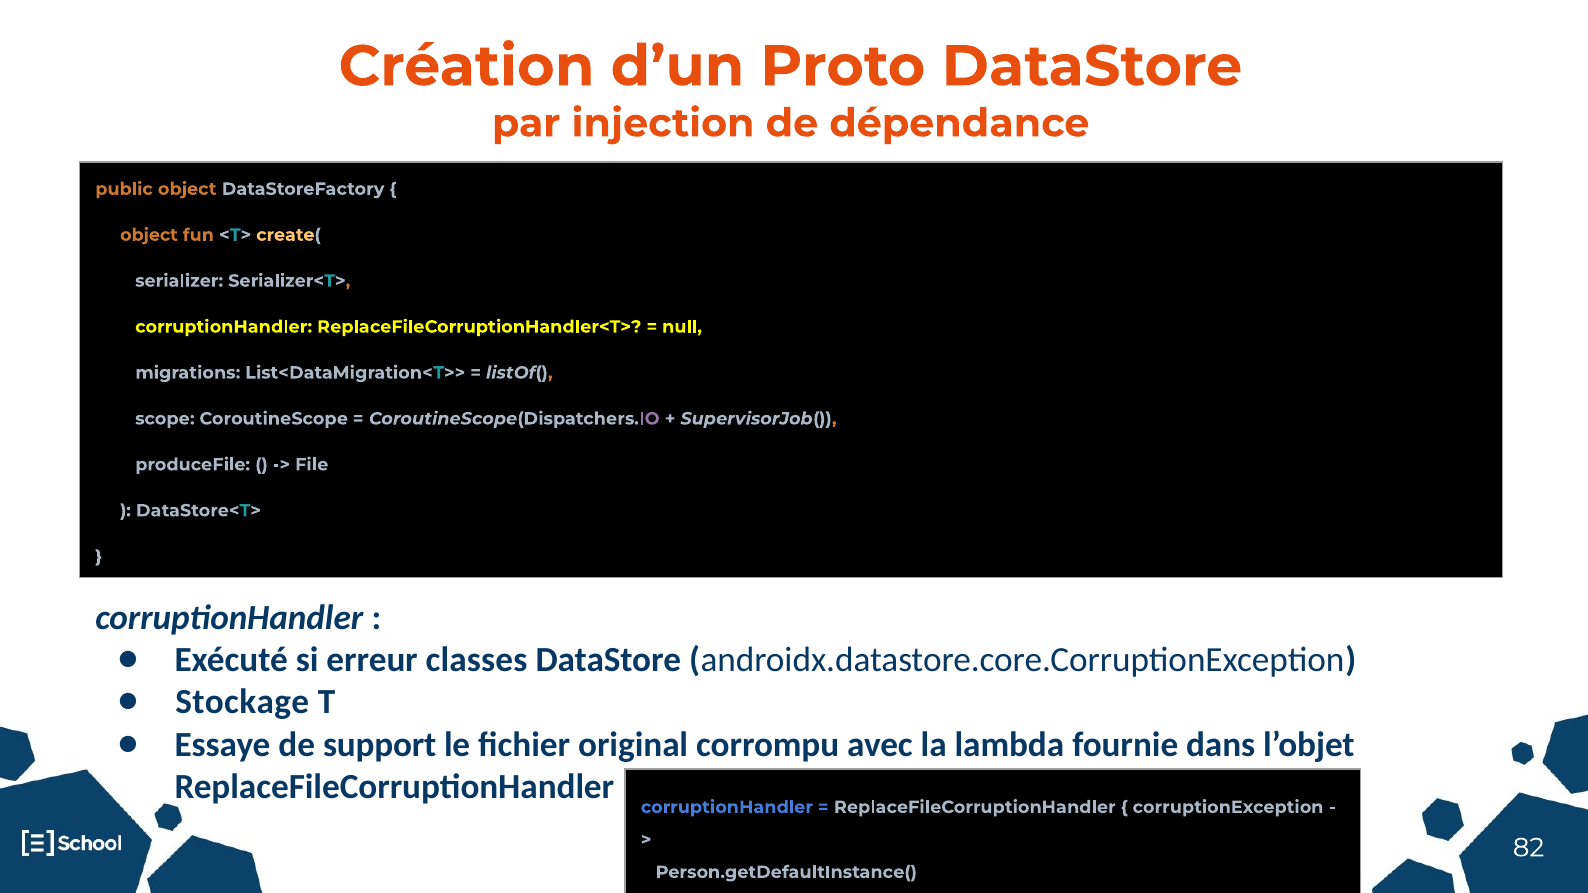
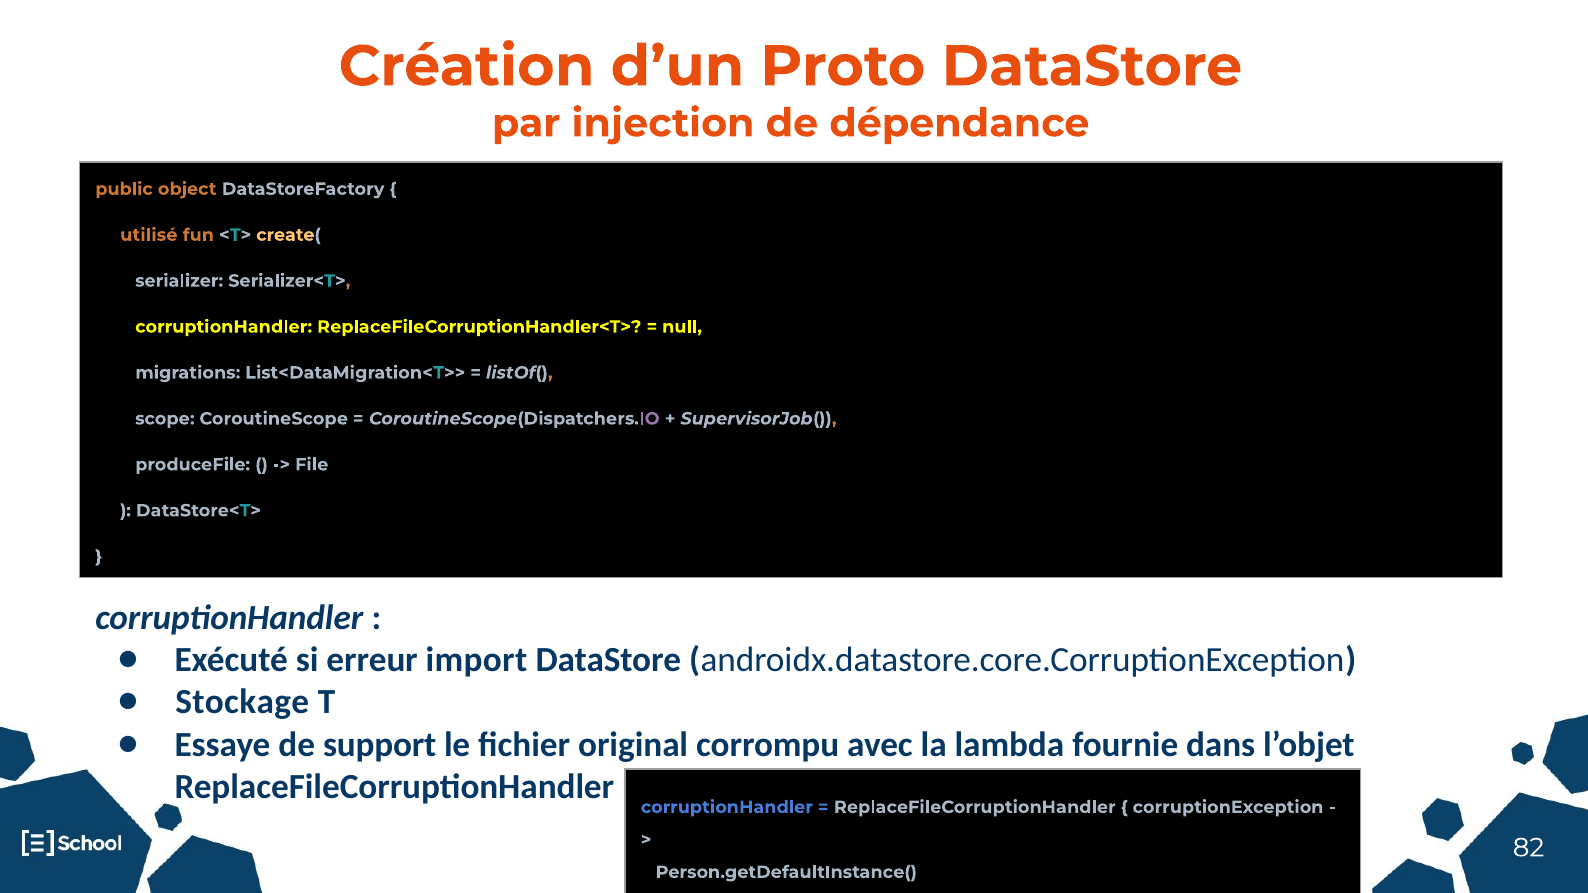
object: object -> utilisé (149, 235)
classes: classes -> import (476, 660)
